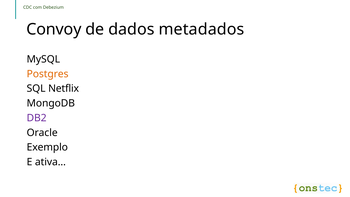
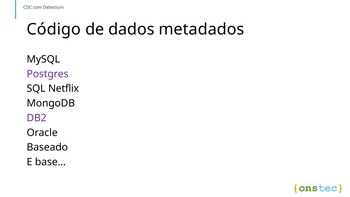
Convoy: Convoy -> Código (54, 29)
Postgres colour: orange -> purple (48, 74)
Exemplo: Exemplo -> Baseado (47, 147)
ativa…: ativa… -> base… (50, 162)
